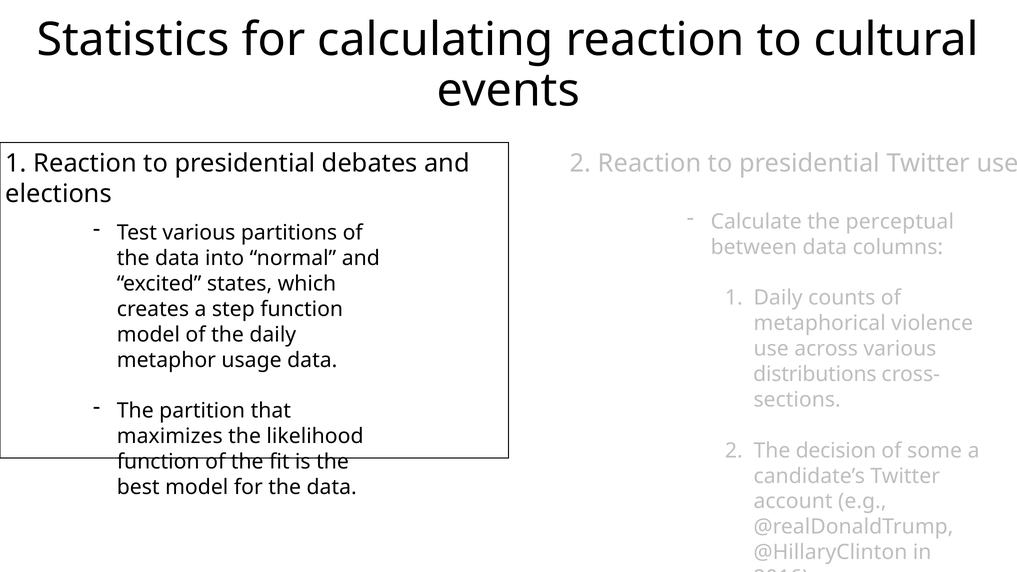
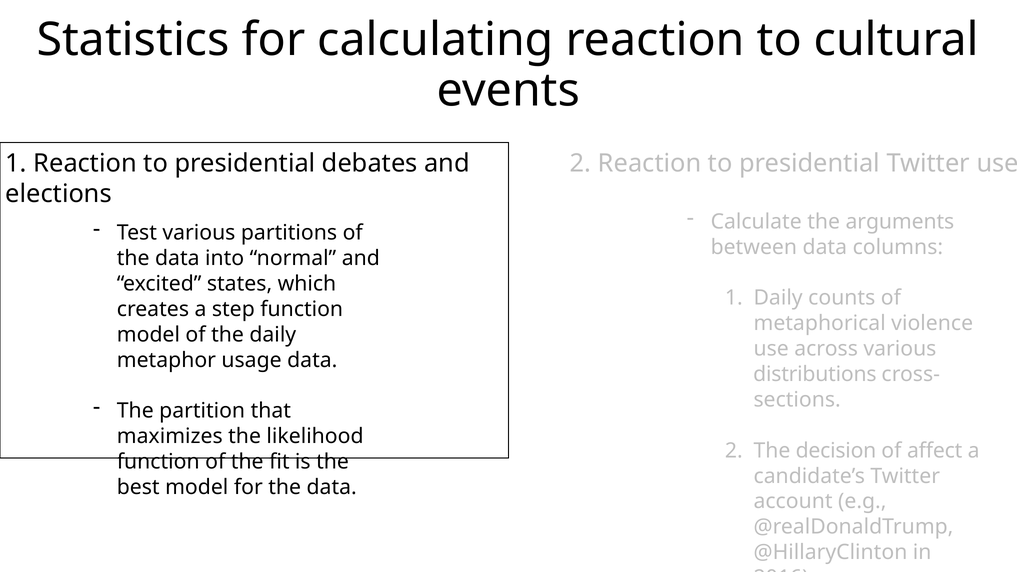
perceptual: perceptual -> arguments (900, 222)
some: some -> affect (935, 451)
